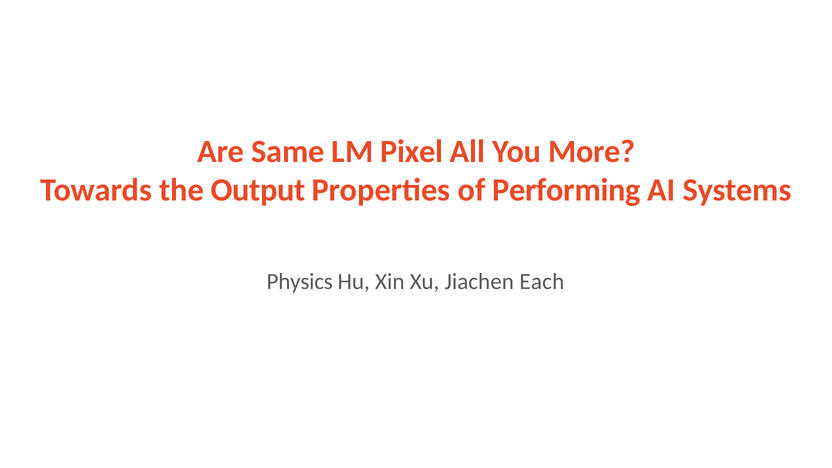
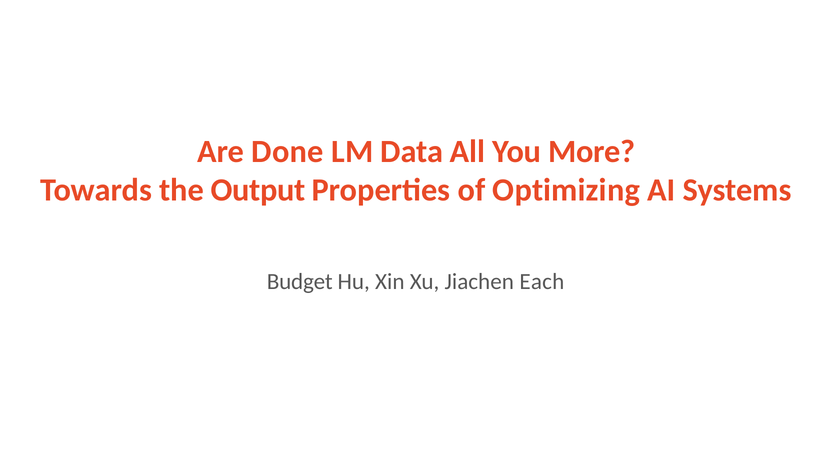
Same: Same -> Done (288, 152)
Pixel: Pixel -> Data (412, 152)
Performing: Performing -> Optimizing (566, 190)
Physics: Physics -> Budget (300, 282)
